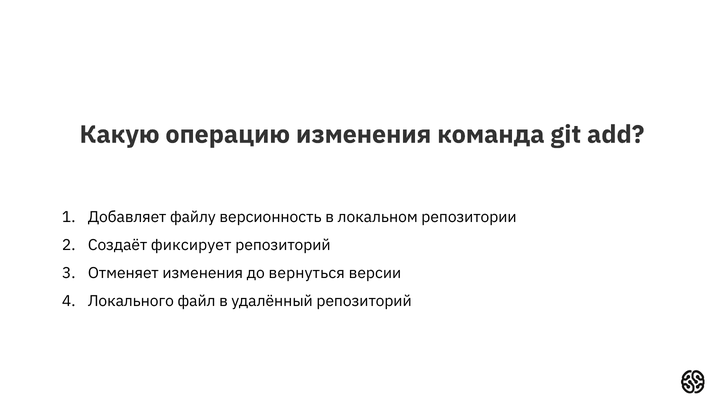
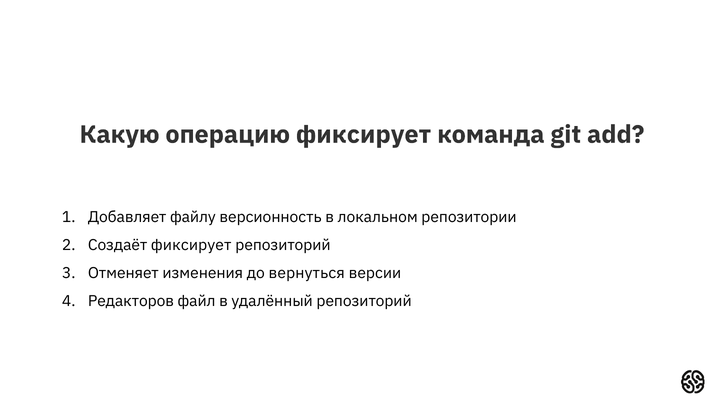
операцию изменения: изменения -> фиксирует (364, 135)
Локального: Локального -> Редакторов (131, 301)
